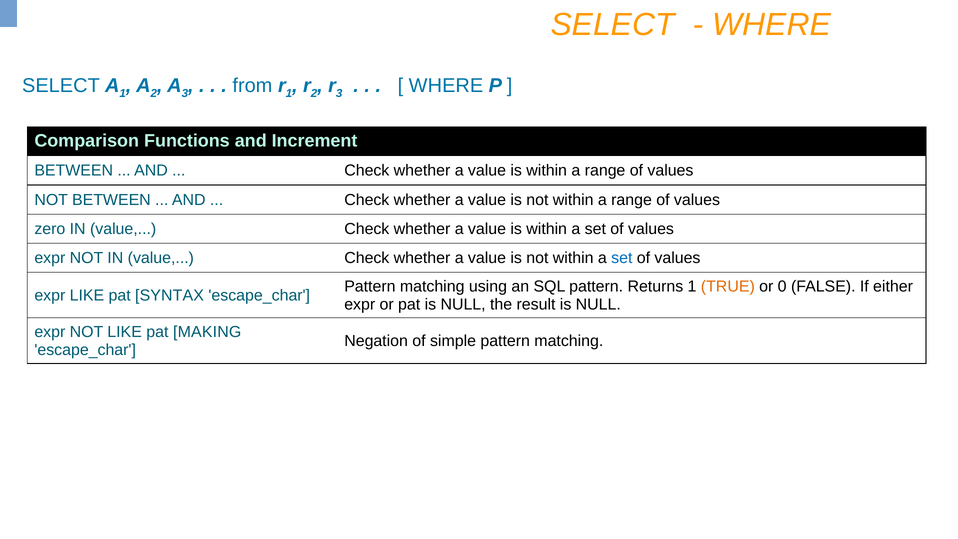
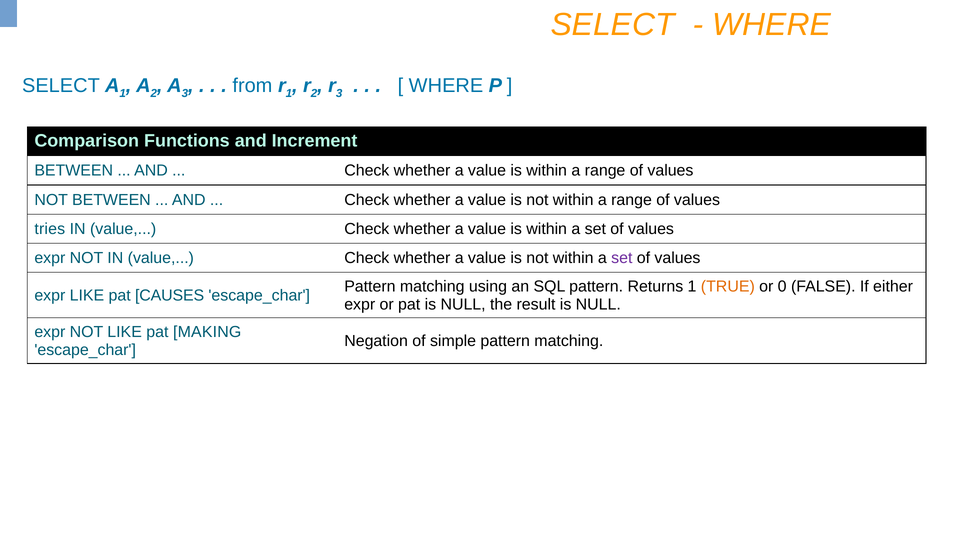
zero: zero -> tries (50, 229)
set colour: blue -> purple (622, 258)
SYNTAX: SYNTAX -> CAUSES (170, 295)
